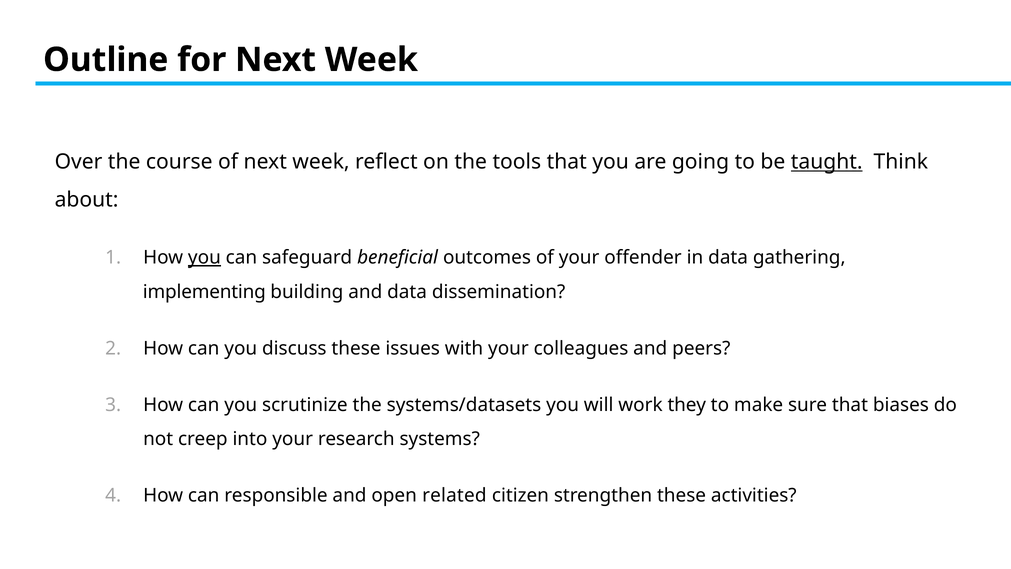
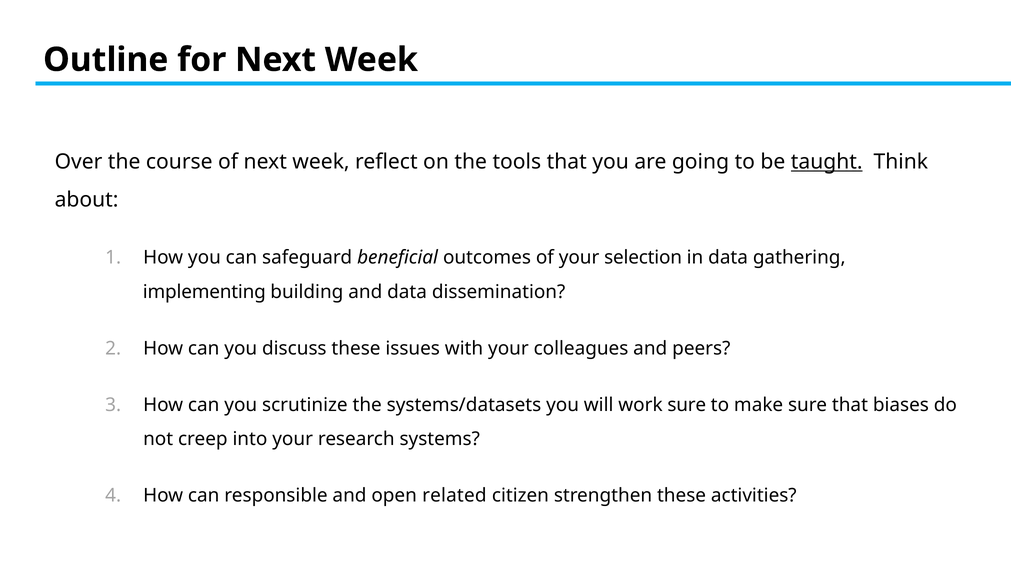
you underline: present -> none (204, 257)
offender: offender -> selection (643, 257)
work they: they -> sure (687, 405)
